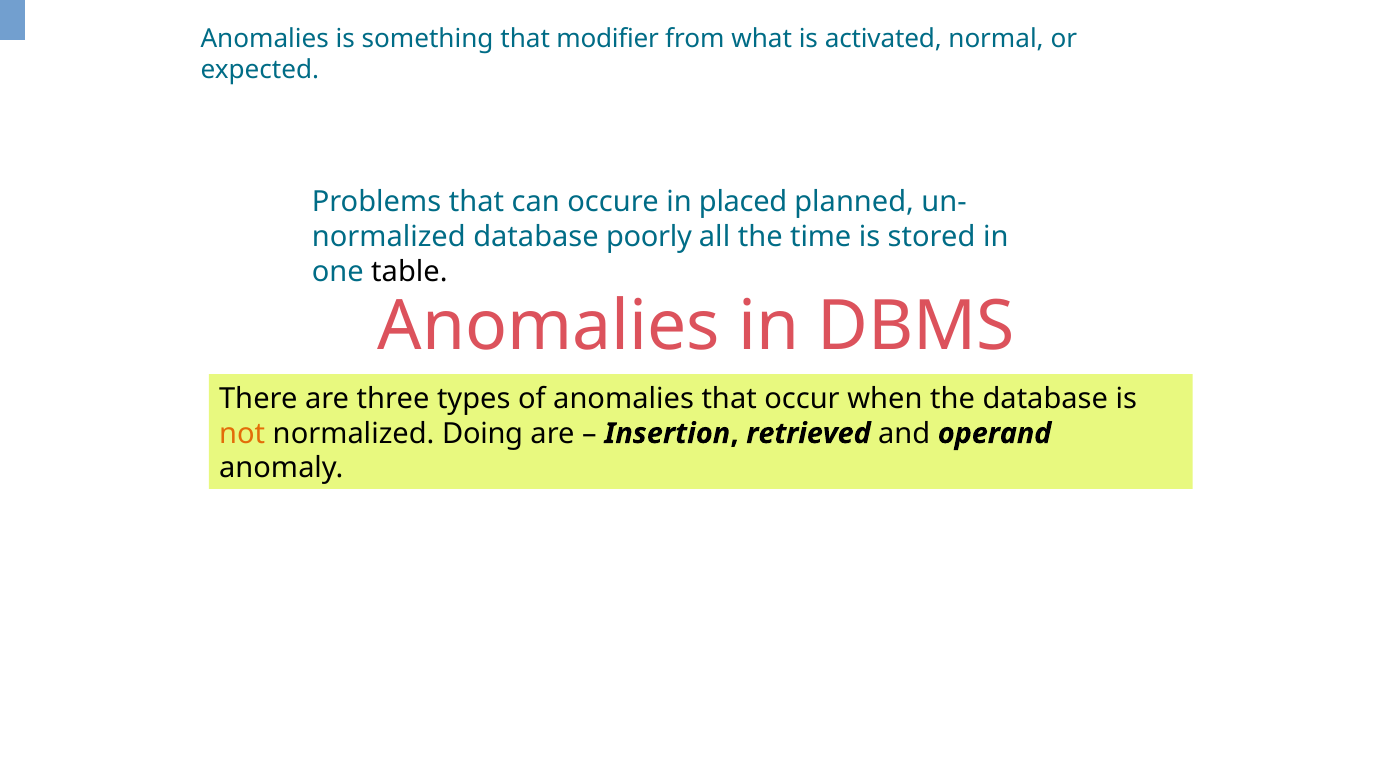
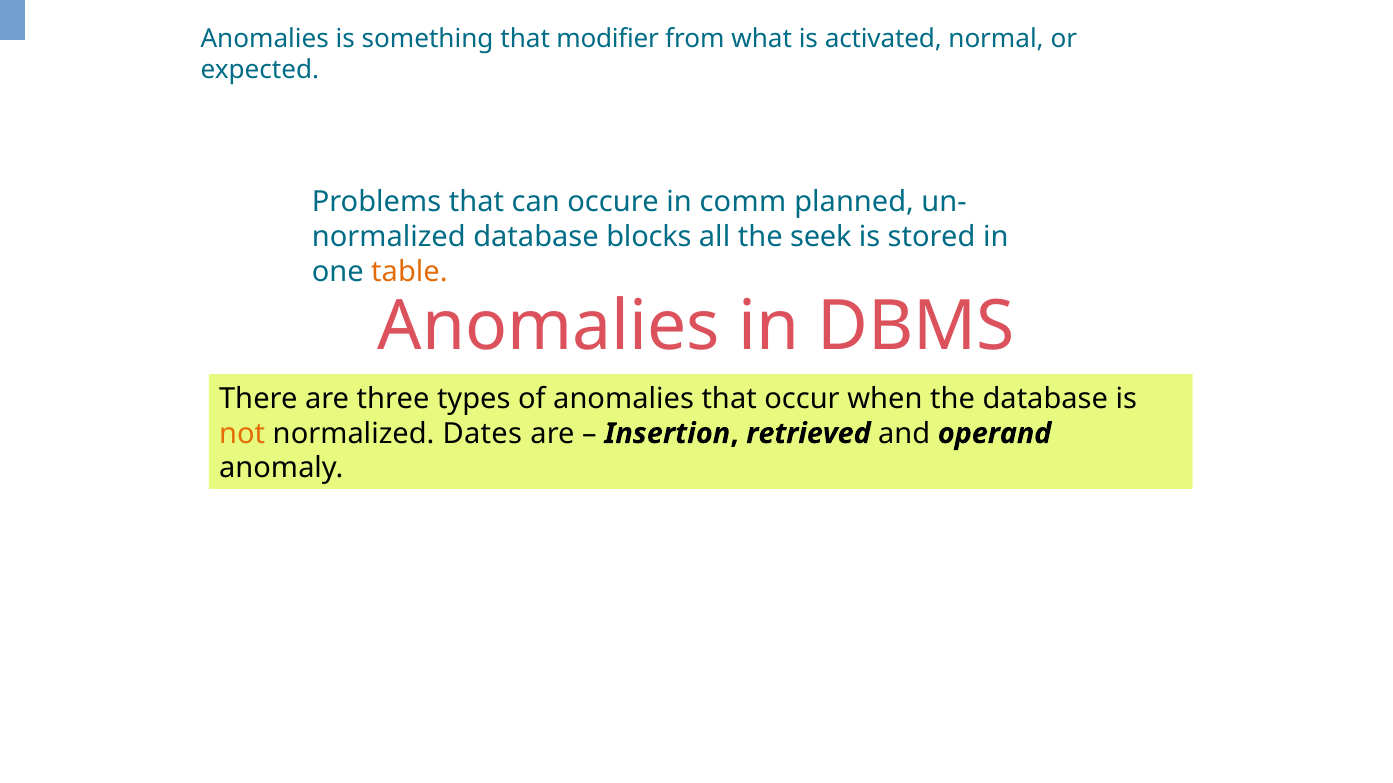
placed: placed -> comm (743, 202)
poorly: poorly -> blocks (649, 237)
time: time -> seek (821, 237)
table colour: black -> orange (409, 272)
Doing: Doing -> Dates (482, 434)
